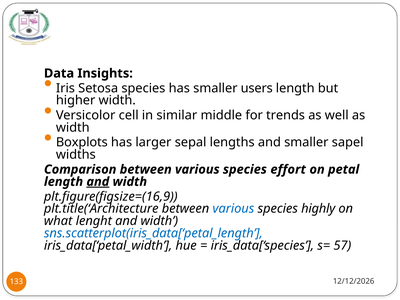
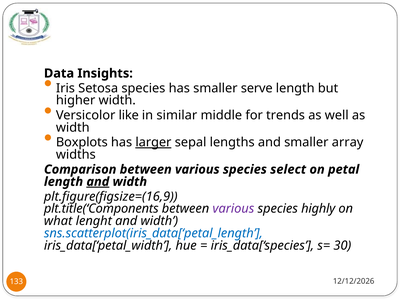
users: users -> serve (257, 88)
cell: cell -> like (129, 115)
larger underline: none -> present (153, 142)
sapel: sapel -> array (348, 142)
effort: effort -> select (288, 169)
plt.title(‘Architecture: plt.title(‘Architecture -> plt.title(‘Components (101, 209)
various colour: blue -> purple (233, 209)
57: 57 -> 30 (342, 246)
